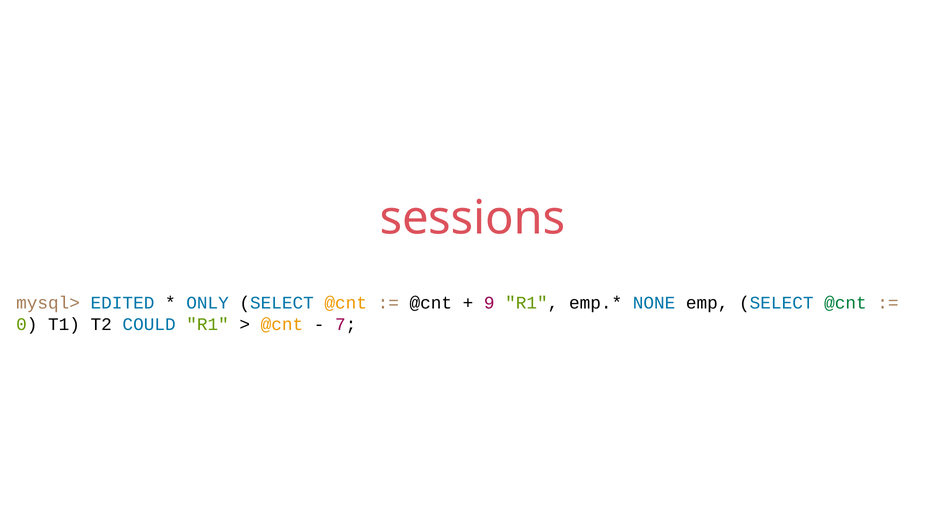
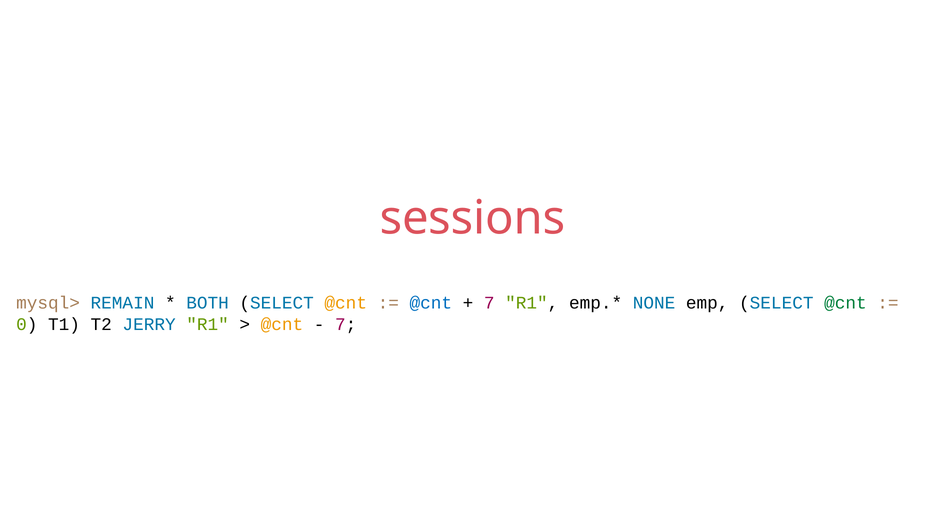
EDITED: EDITED -> REMAIN (122, 303)
ONLY: ONLY -> BOTH (208, 303)
@cnt colour: black -> blue (431, 303)
9: 9 -> 7 (489, 303)
COULD: COULD -> JERRY (149, 325)
